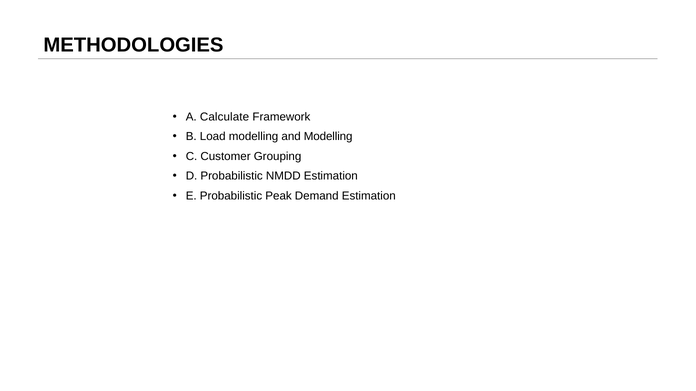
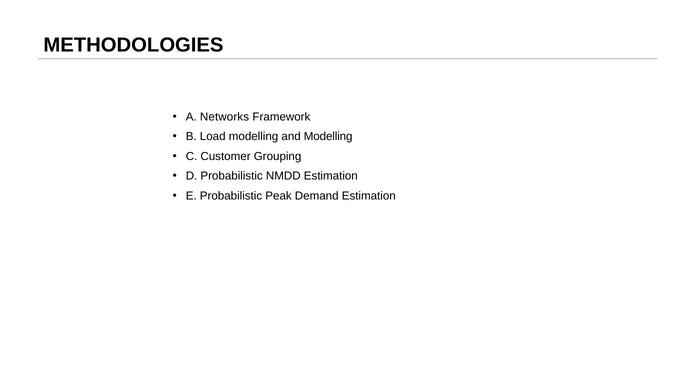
Calculate: Calculate -> Networks (225, 117)
